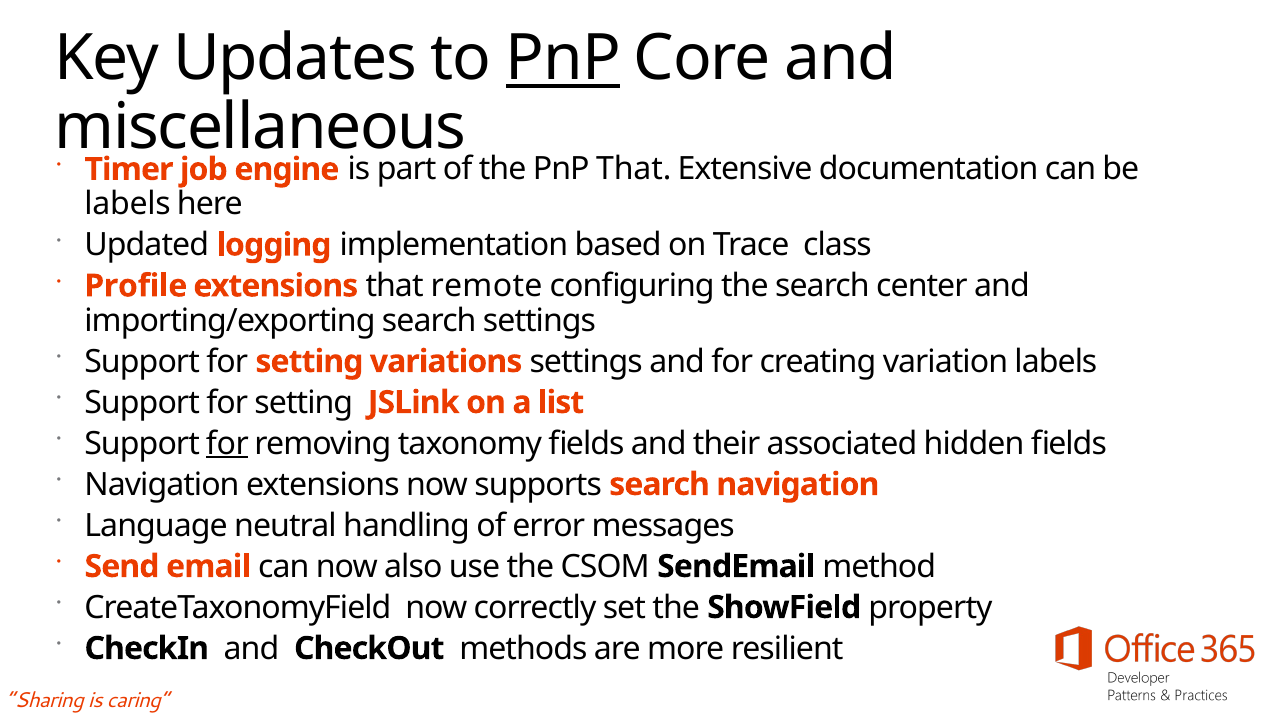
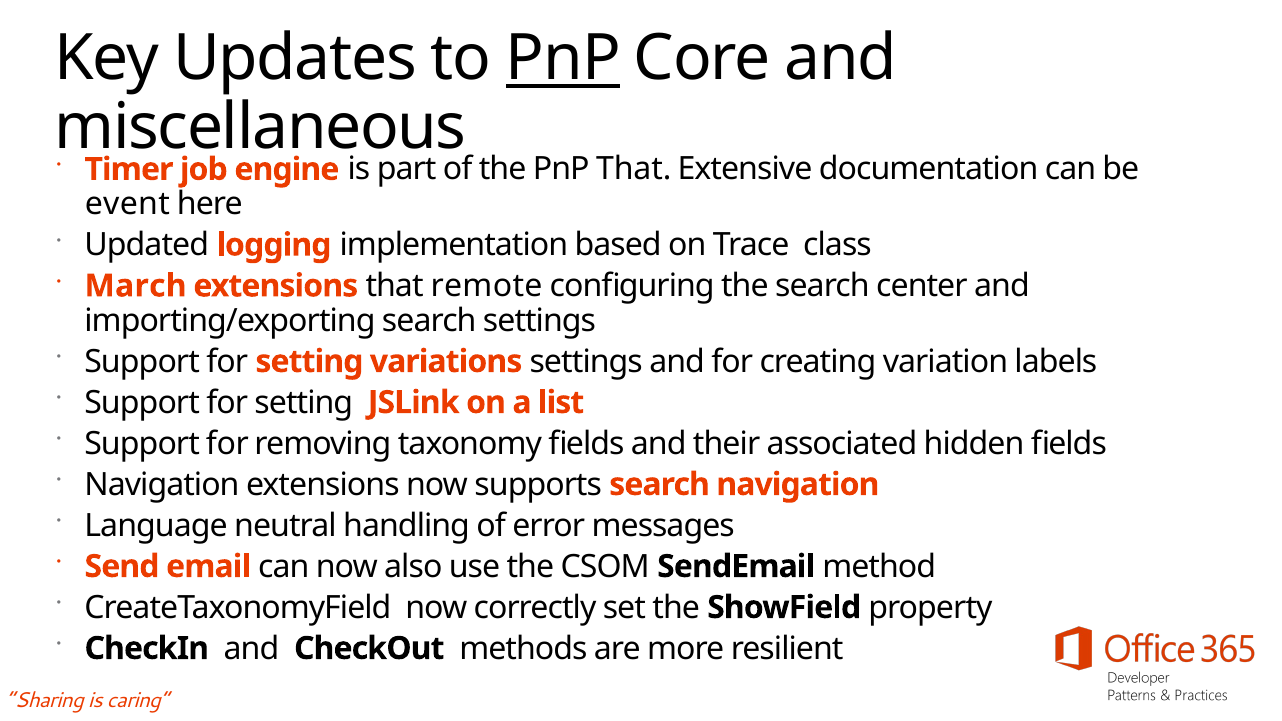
labels: labels -> event (127, 204)
Profile: Profile -> March (136, 286)
for underline: present -> none (227, 444)
